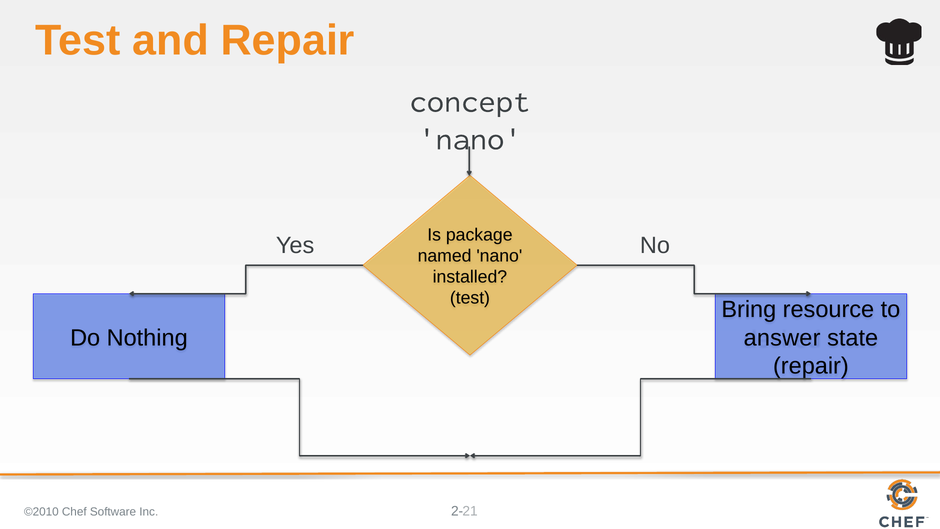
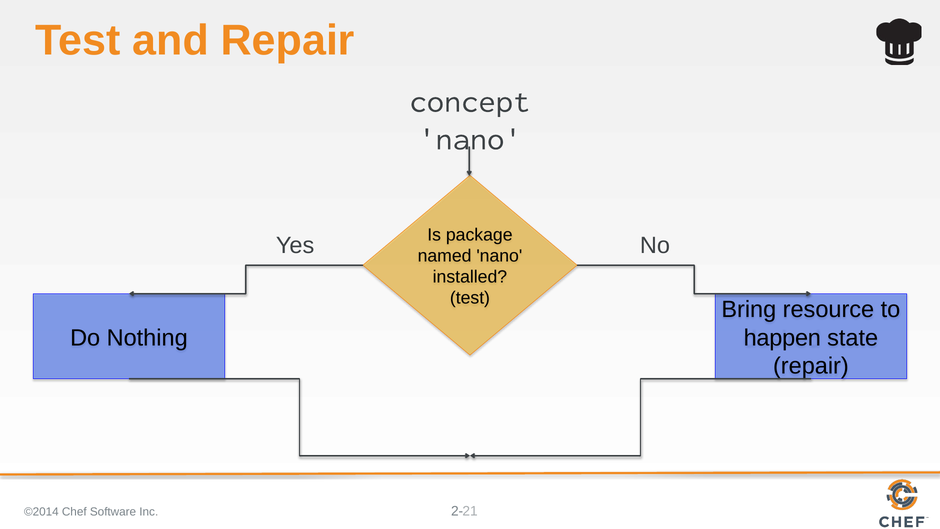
answer: answer -> happen (782, 338)
©2010: ©2010 -> ©2014 (41, 512)
